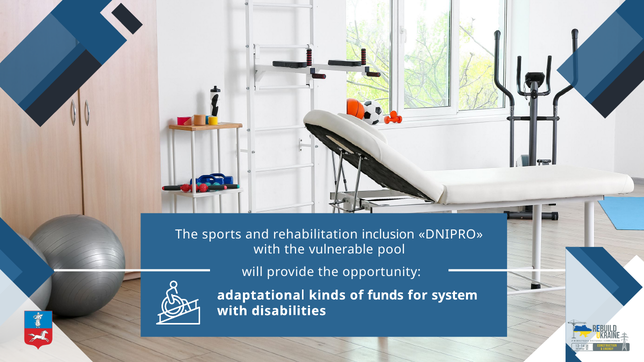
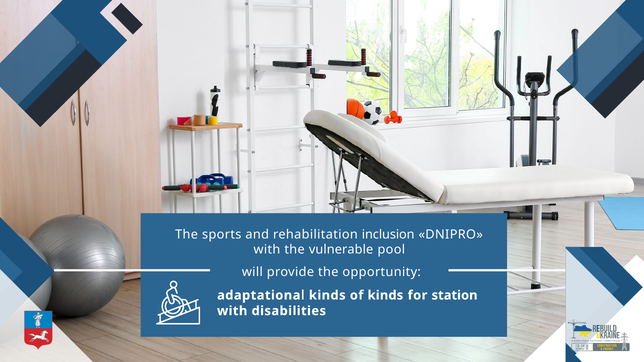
of funds: funds -> kinds (385, 295)
system: system -> station (455, 295)
